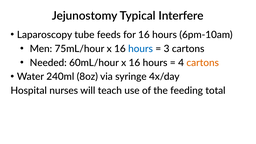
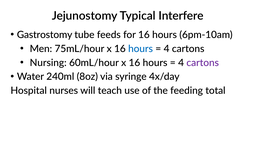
Laparoscopy: Laparoscopy -> Gastrostomy (45, 35)
3: 3 -> 4 (167, 49)
Needed: Needed -> Nursing (48, 63)
cartons colour: orange -> purple (203, 63)
